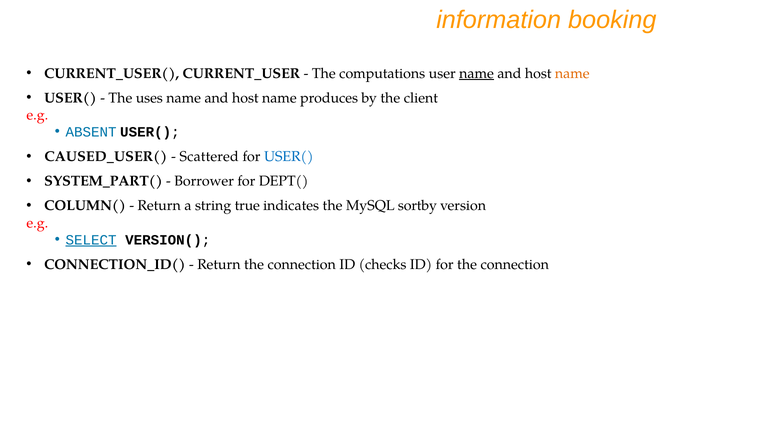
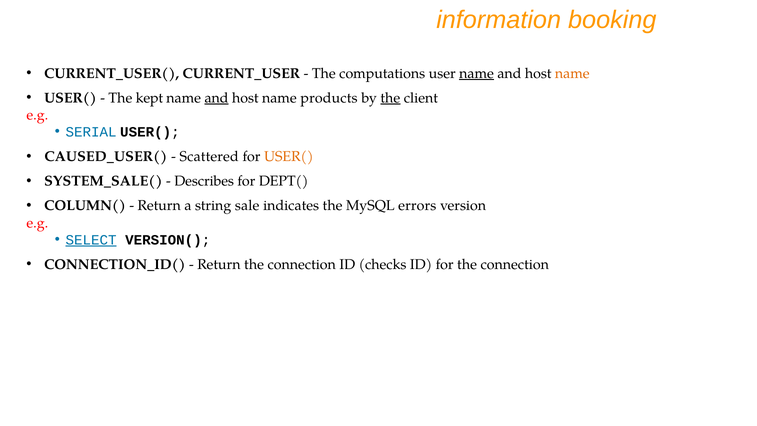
uses: uses -> kept (149, 98)
and underline: none -> present (217, 98)
produces: produces -> products (329, 98)
the underline: none -> present (390, 98)
ABSENT: ABSENT -> SERIAL (91, 132)
USER( colour: blue -> orange (289, 157)
SYSTEM_PART(: SYSTEM_PART( -> SYSTEM_SALE( (103, 181)
Borrower: Borrower -> Describes (204, 181)
true: true -> sale (247, 206)
sortby: sortby -> errors (417, 206)
